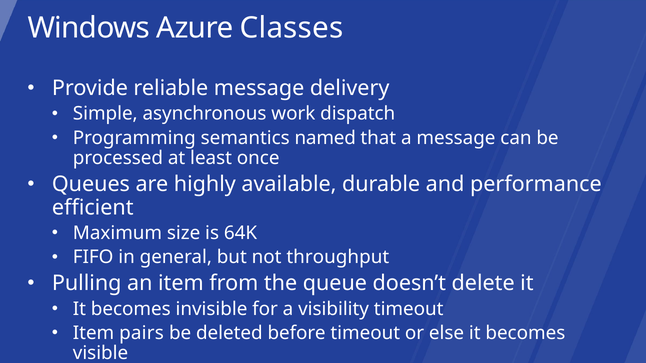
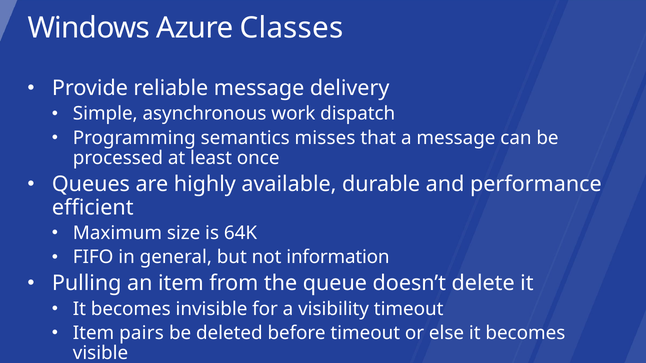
named: named -> misses (325, 138)
throughput: throughput -> information (338, 257)
